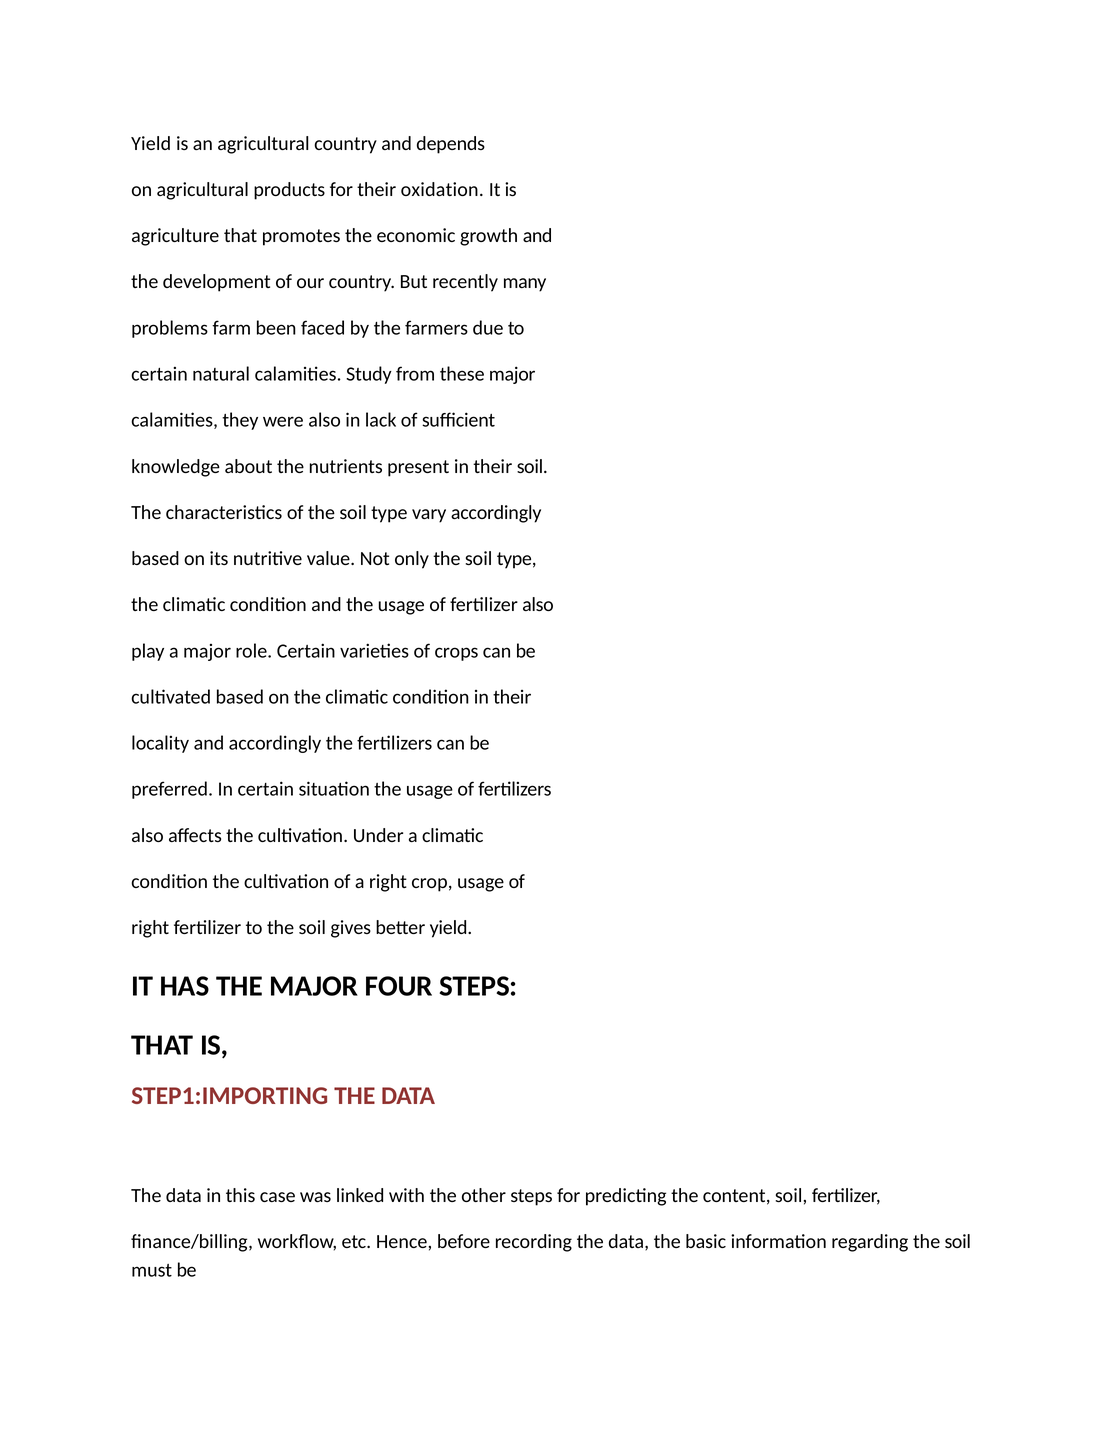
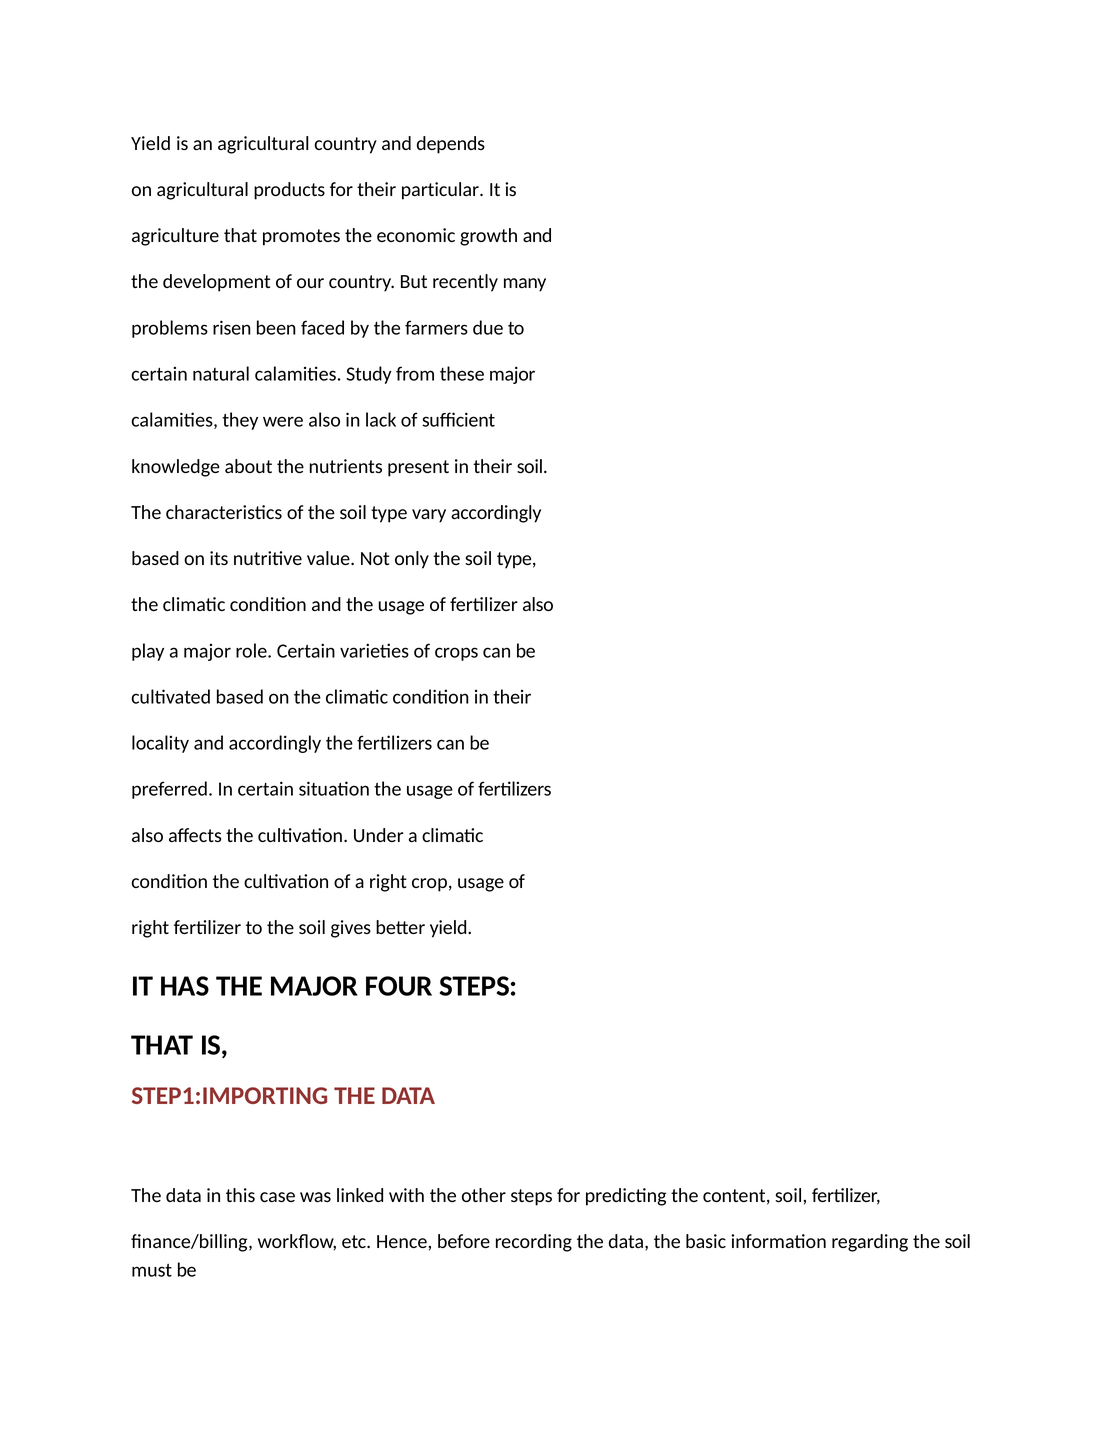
oxidation: oxidation -> particular (442, 190)
farm: farm -> risen (232, 328)
